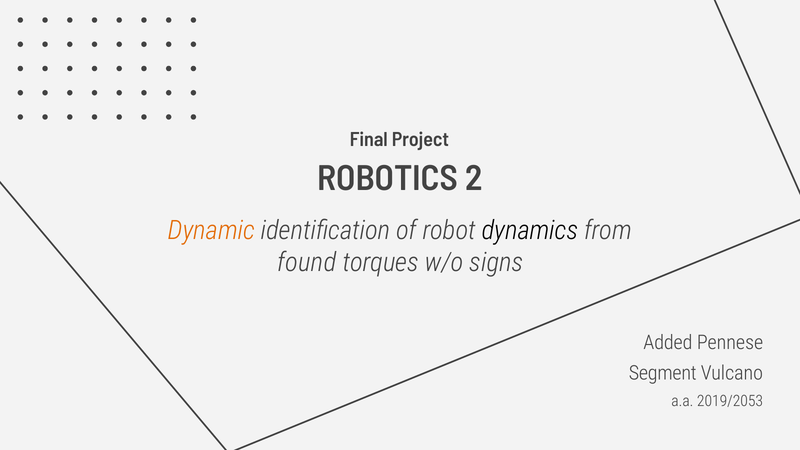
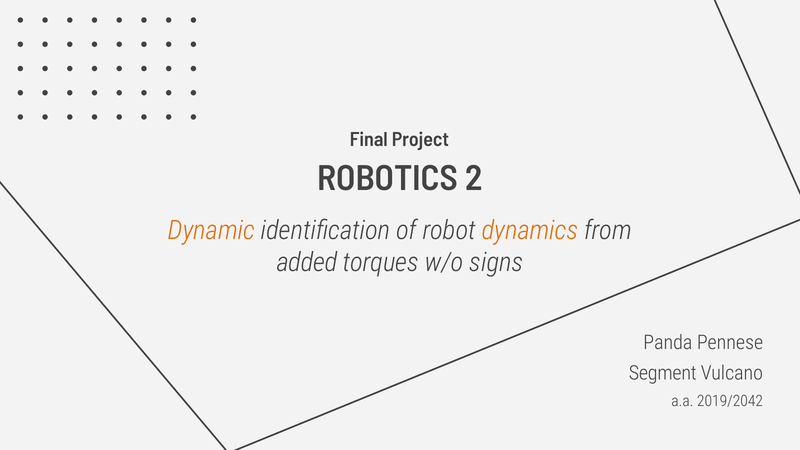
dynamics colour: black -> orange (530, 230)
found: found -> added (307, 262)
Added: Added -> Panda (668, 343)
2019/2053: 2019/2053 -> 2019/2042 (730, 401)
